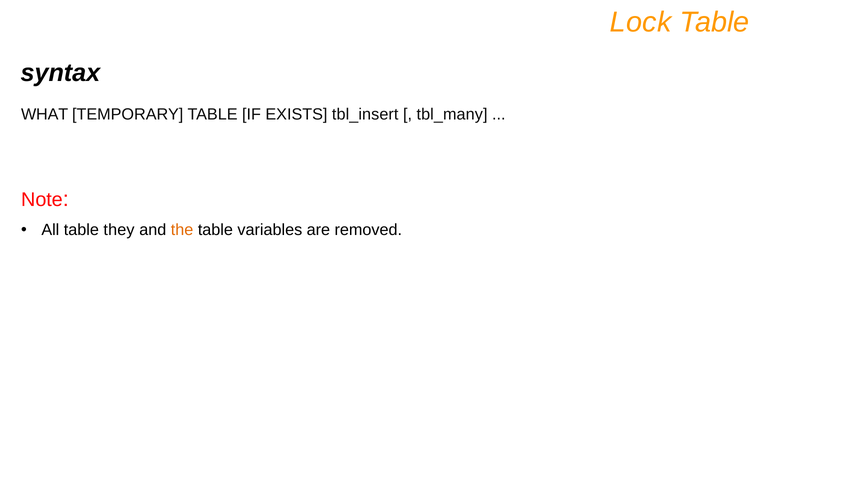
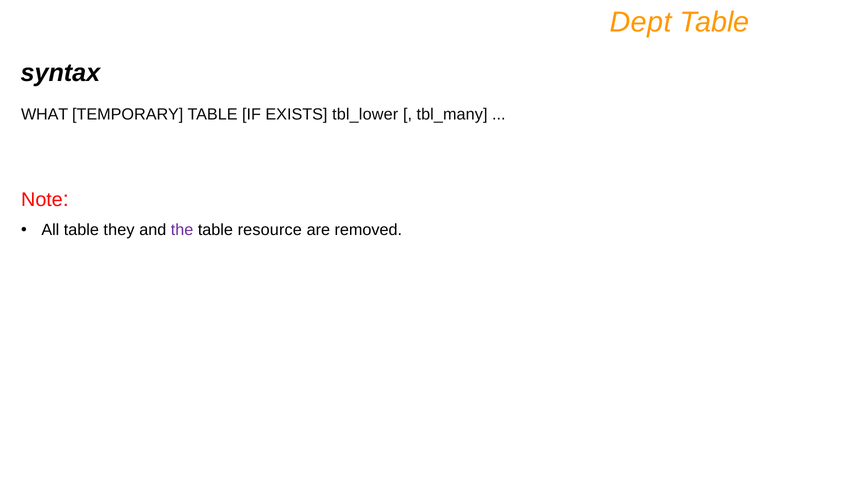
Lock: Lock -> Dept (641, 22)
tbl_insert: tbl_insert -> tbl_lower (365, 115)
the colour: orange -> purple (182, 230)
variables: variables -> resource (270, 230)
